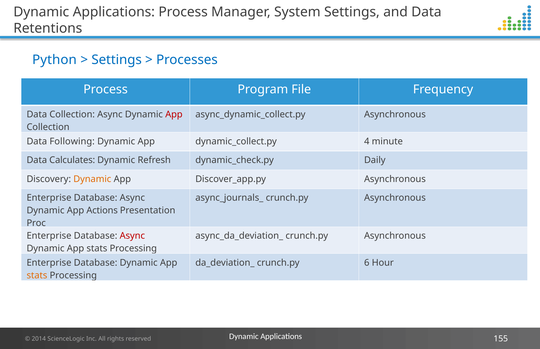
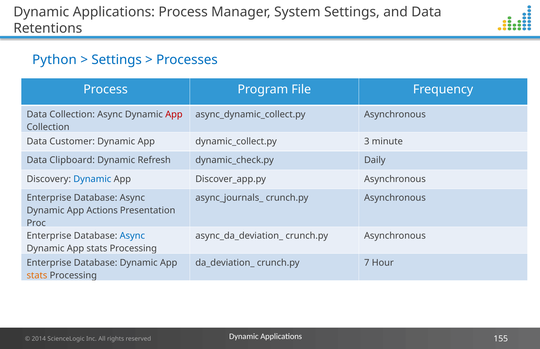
Following: Following -> Customer (72, 141)
4: 4 -> 3 (367, 141)
Calculates: Calculates -> Clipboard (72, 160)
Dynamic colour: orange -> blue (92, 179)
Async colour: red -> blue (132, 236)
6: 6 -> 7 (367, 263)
